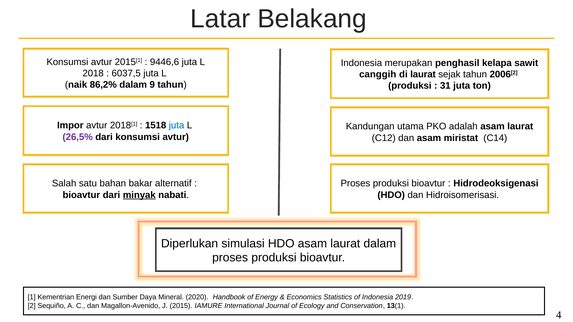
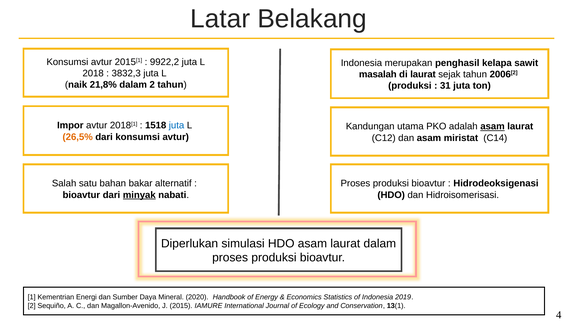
9446,6: 9446,6 -> 9922,2 (165, 62)
6037,5: 6037,5 -> 3832,3 (126, 73)
canggih: canggih -> masalah (378, 74)
86,2%: 86,2% -> 21,8% (103, 85)
dalam 9: 9 -> 2 (152, 85)
asam underline: none -> present (493, 127)
26,5% colour: purple -> orange (78, 137)
